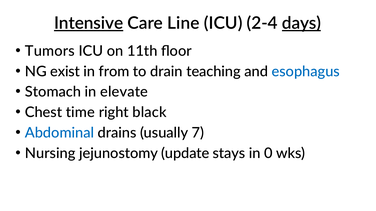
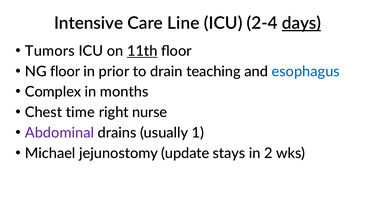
Intensive underline: present -> none (89, 23)
11th underline: none -> present (142, 51)
NG exist: exist -> floor (65, 72)
from: from -> prior (114, 72)
Stomach: Stomach -> Complex (53, 92)
elevate: elevate -> months (124, 92)
black: black -> nurse (150, 113)
Abdominal colour: blue -> purple (59, 133)
7: 7 -> 1 (198, 133)
Nursing: Nursing -> Michael (50, 154)
0: 0 -> 2 (268, 154)
